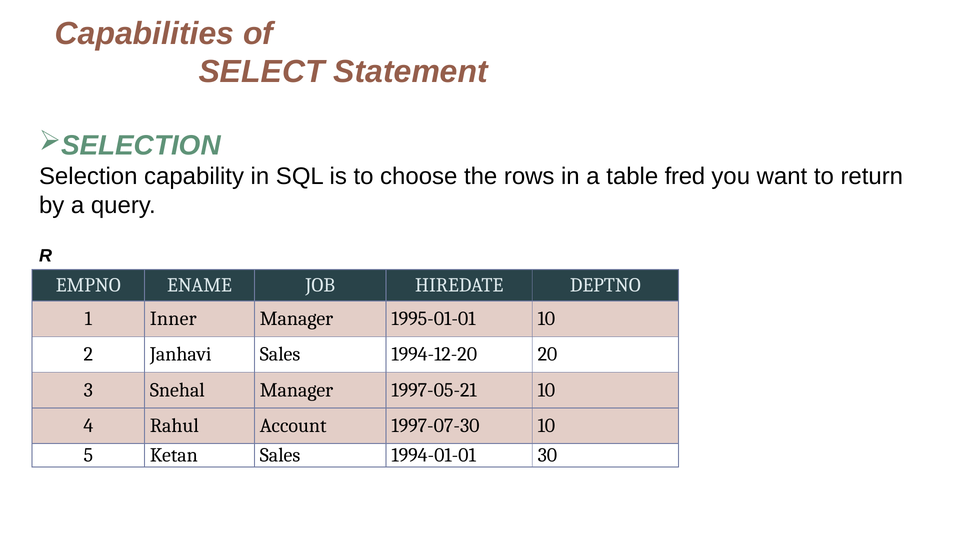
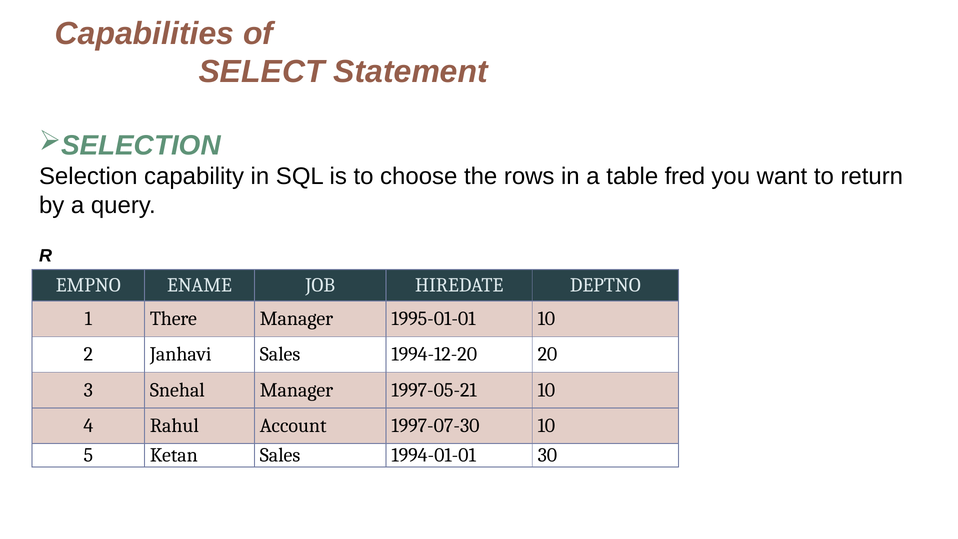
Inner: Inner -> There (173, 319)
